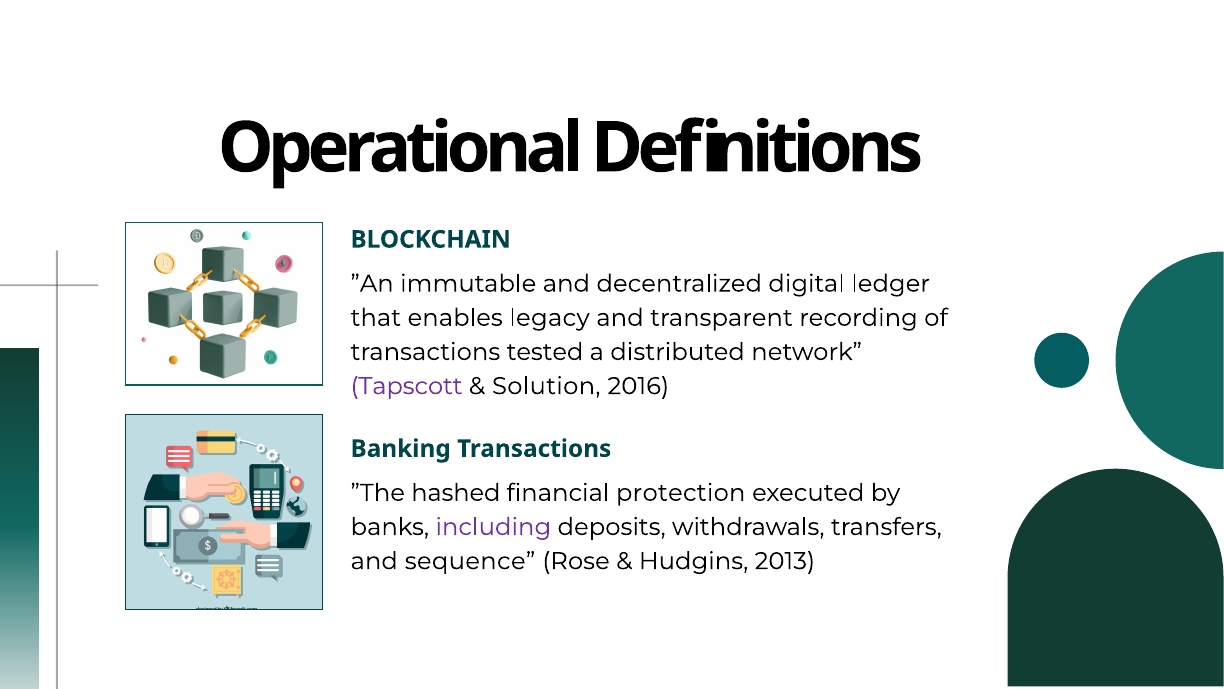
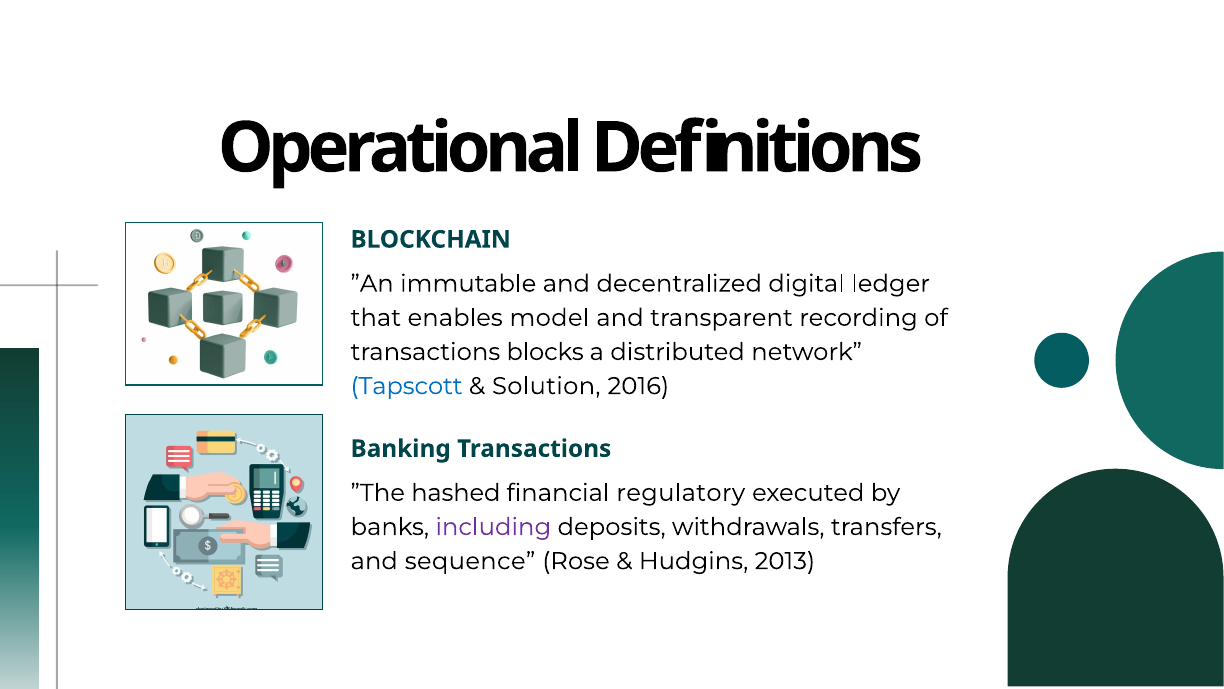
legacy: legacy -> model (549, 318)
tested: tested -> blocks (545, 352)
Tapscott colour: purple -> blue (407, 386)
protection: protection -> regulatory (681, 492)
